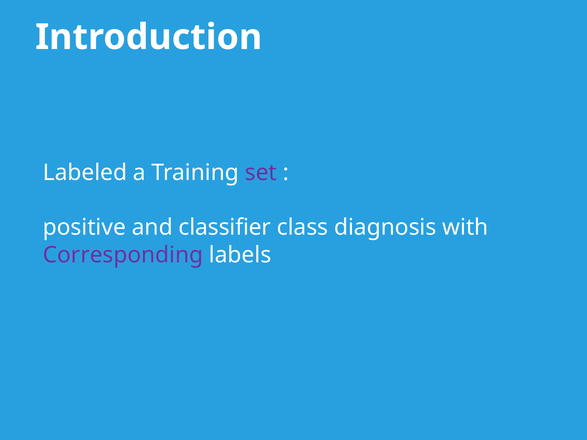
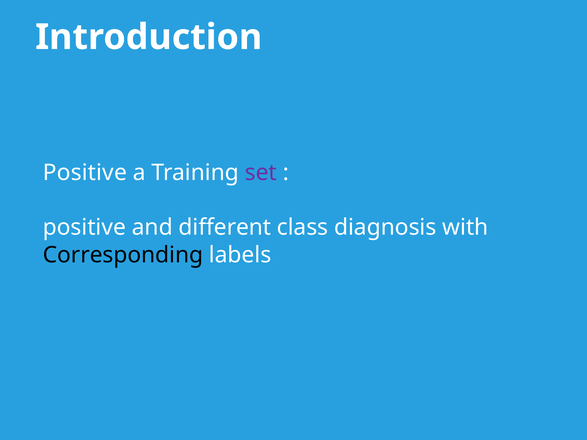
Labeled: Labeled -> Positive (85, 173)
classifier: classifier -> different (225, 228)
Corresponding colour: purple -> black (123, 255)
